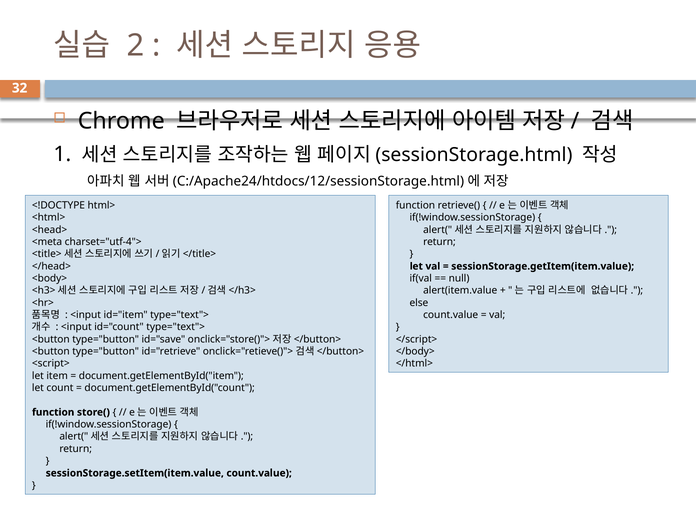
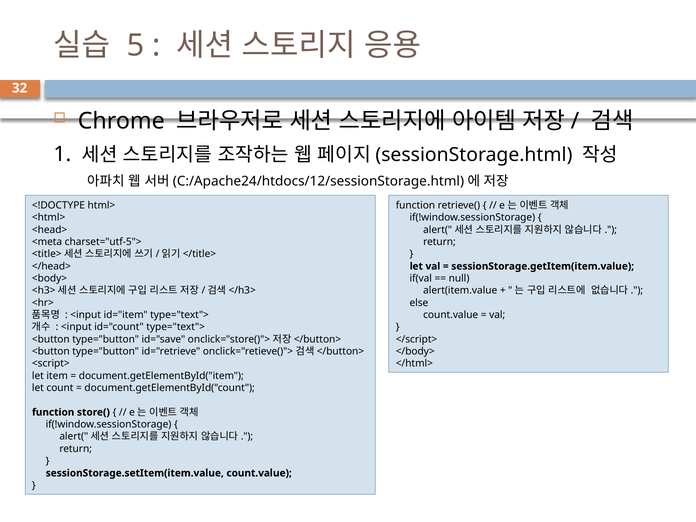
2: 2 -> 5 (135, 45)
charset="utf-4">: charset="utf-4"> -> charset="utf-5"> (103, 242)
